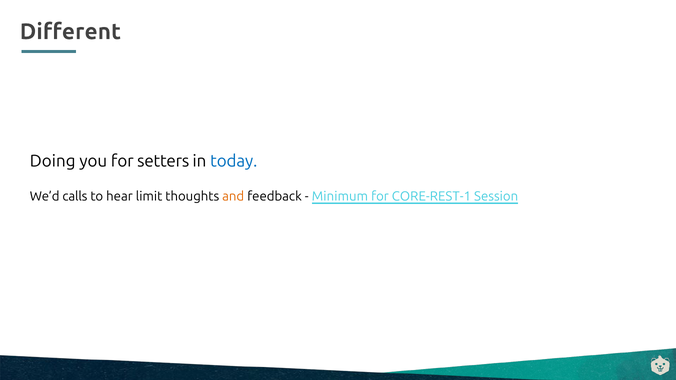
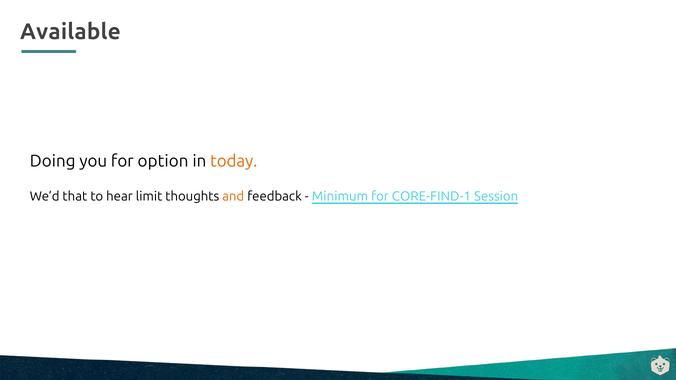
Different: Different -> Available (70, 32)
setters: setters -> option (163, 162)
today colour: blue -> orange (234, 162)
calls: calls -> that (75, 197)
CORE-REST-1: CORE-REST-1 -> CORE-FIND-1 (431, 197)
